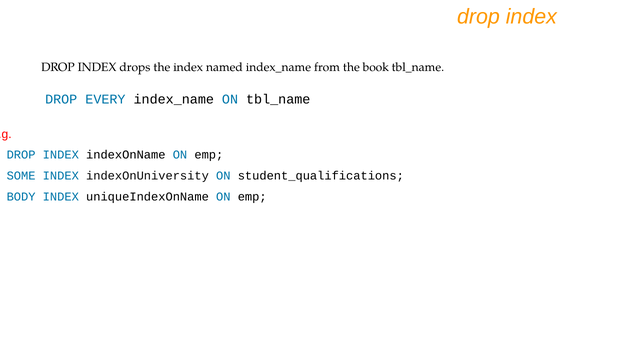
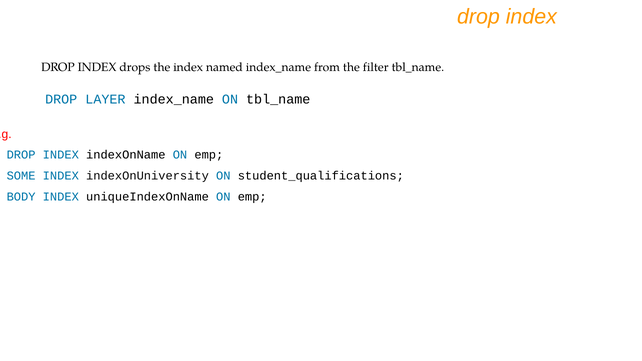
book: book -> filter (376, 67)
EVERY: EVERY -> LAYER (105, 99)
